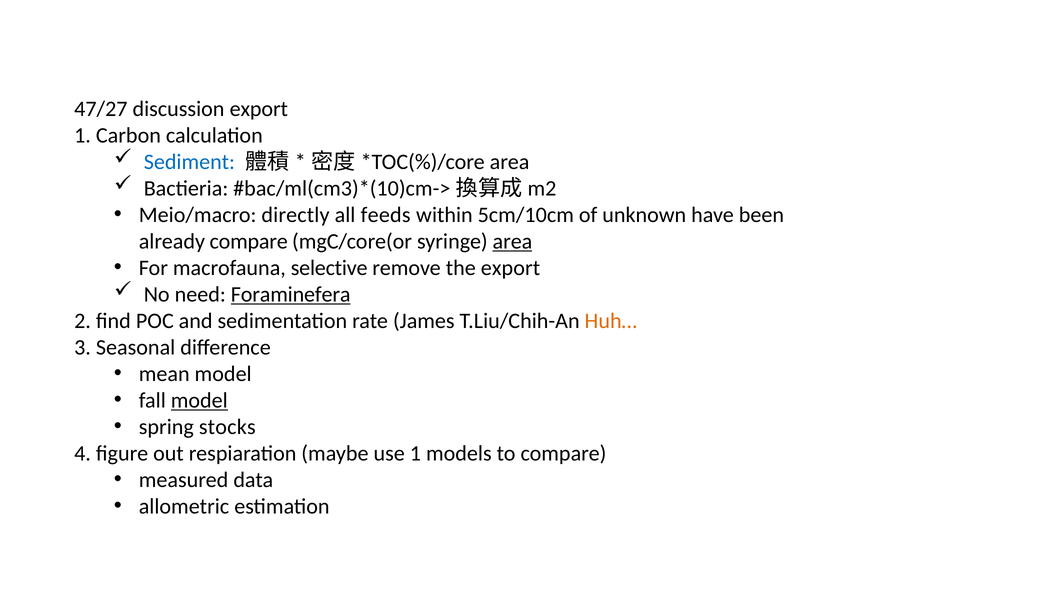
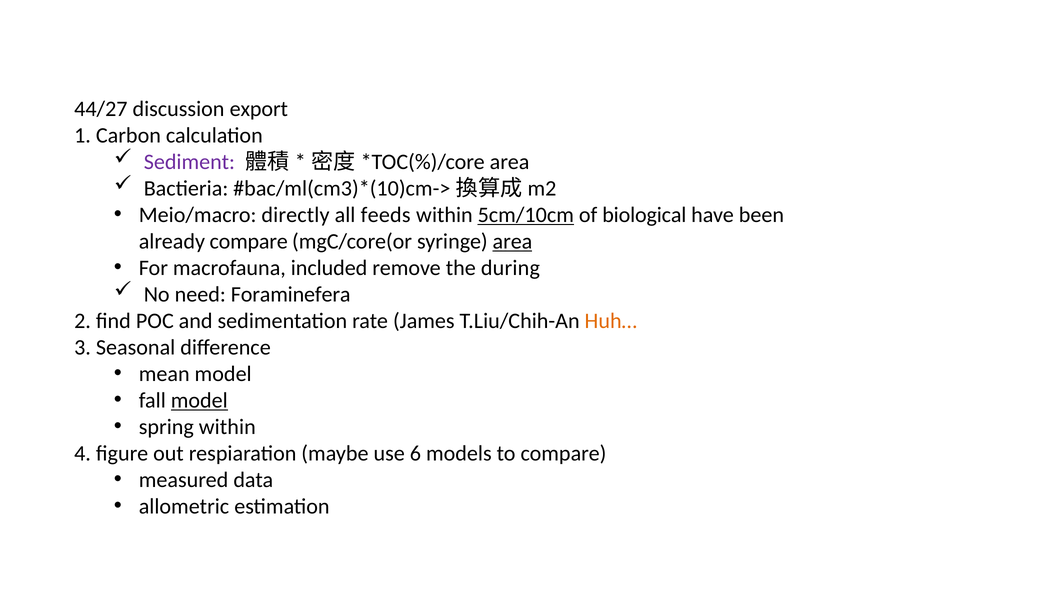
47/27: 47/27 -> 44/27 (101, 109)
Sediment colour: blue -> purple (189, 162)
5cm/10cm underline: none -> present (526, 215)
unknown: unknown -> biological (644, 215)
selective: selective -> included (329, 268)
the export: export -> during (510, 268)
Foraminefera underline: present -> none (291, 295)
spring stocks: stocks -> within (227, 427)
use 1: 1 -> 6 (415, 454)
